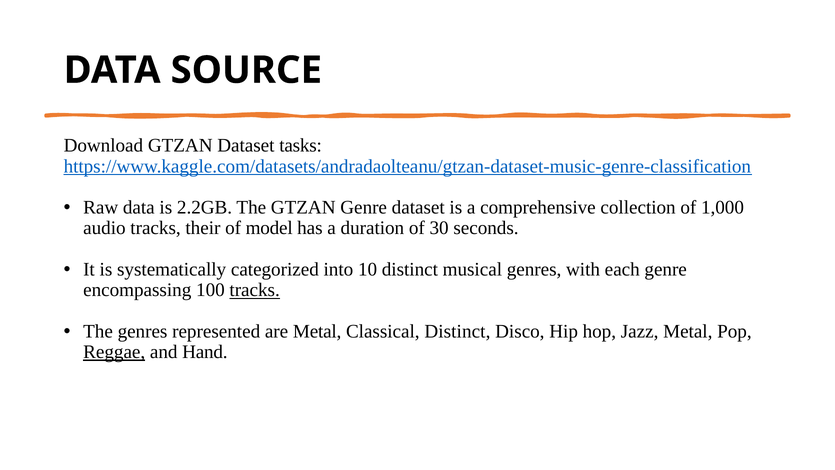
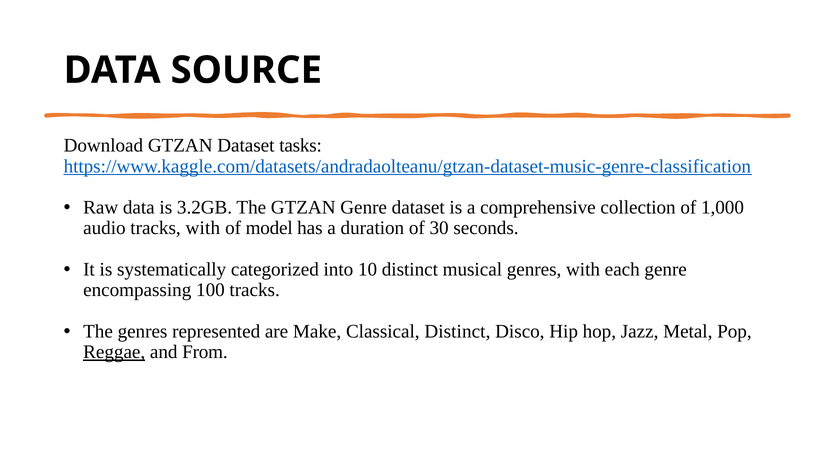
2.2GB: 2.2GB -> 3.2GB (205, 207)
tracks their: their -> with (203, 228)
tracks underline: present -> none (255, 290)
are Metal: Metal -> Make (317, 331)
Hand: Hand -> From (205, 352)
